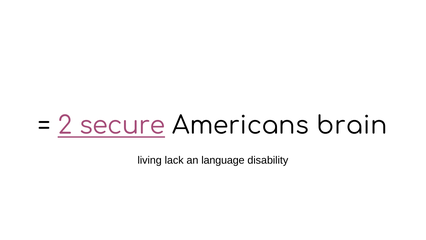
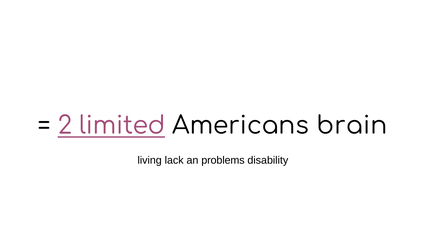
secure: secure -> limited (122, 126)
language: language -> problems (223, 160)
